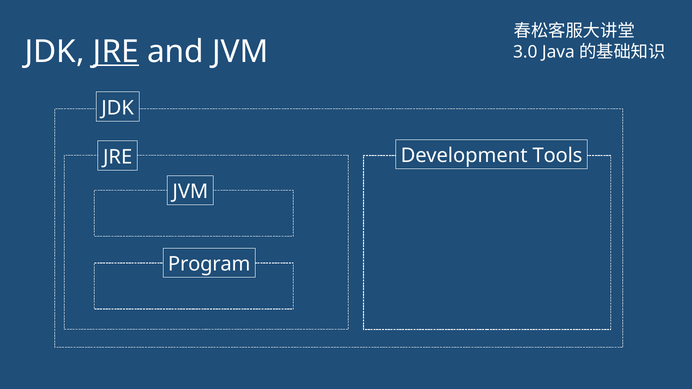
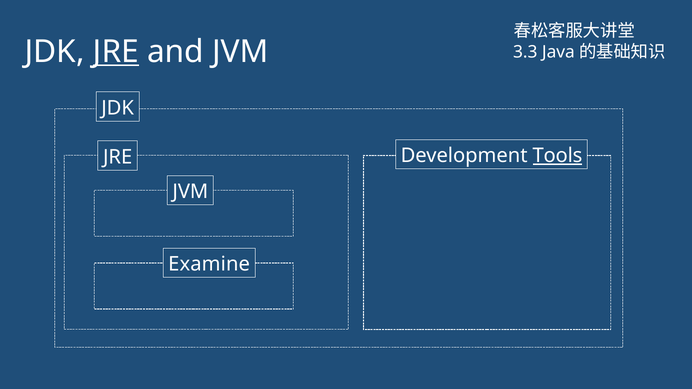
3.0: 3.0 -> 3.3 (525, 52)
Tools underline: none -> present (557, 156)
Program: Program -> Examine (209, 264)
